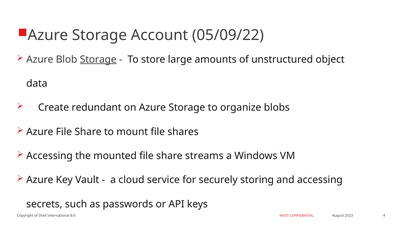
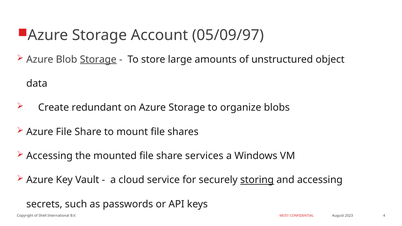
05/09/22: 05/09/22 -> 05/09/97 (228, 35)
streams: streams -> services (204, 156)
storing underline: none -> present (257, 180)
